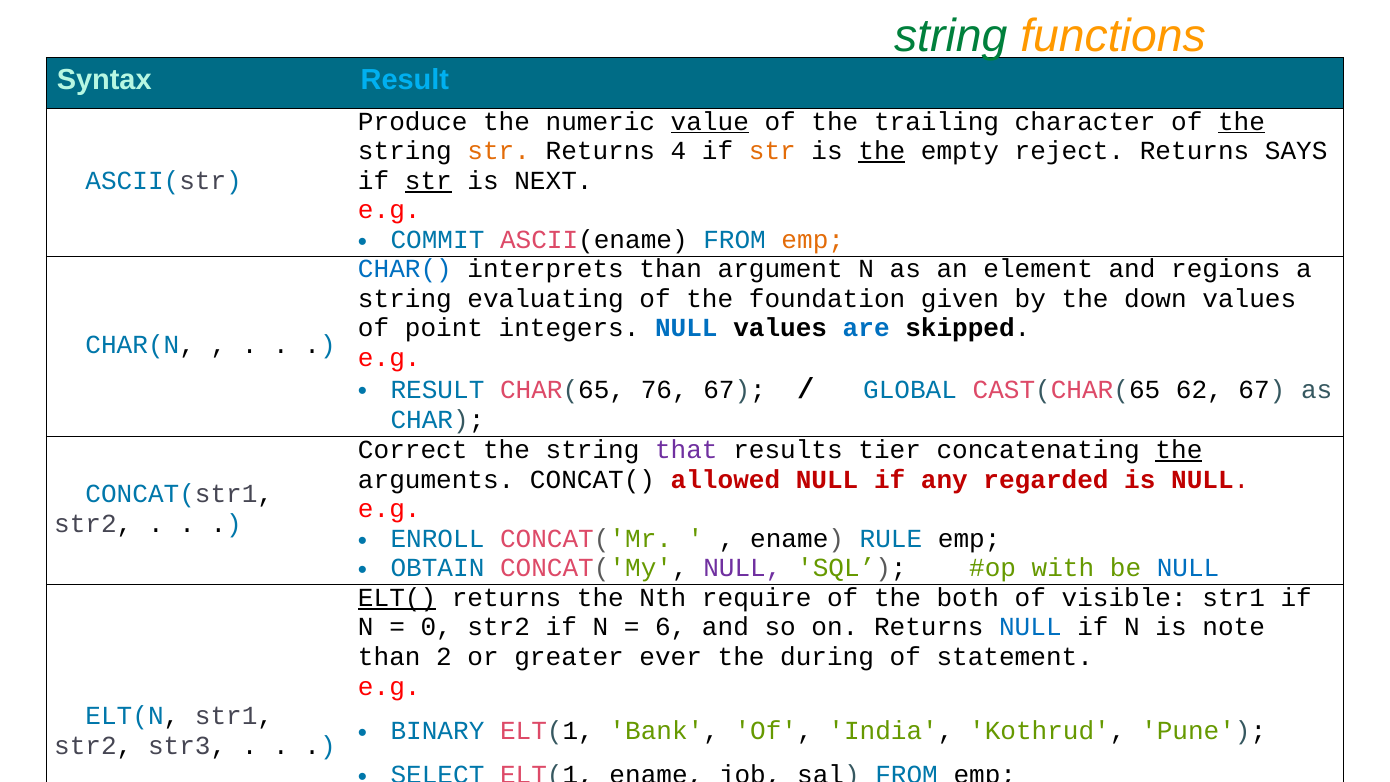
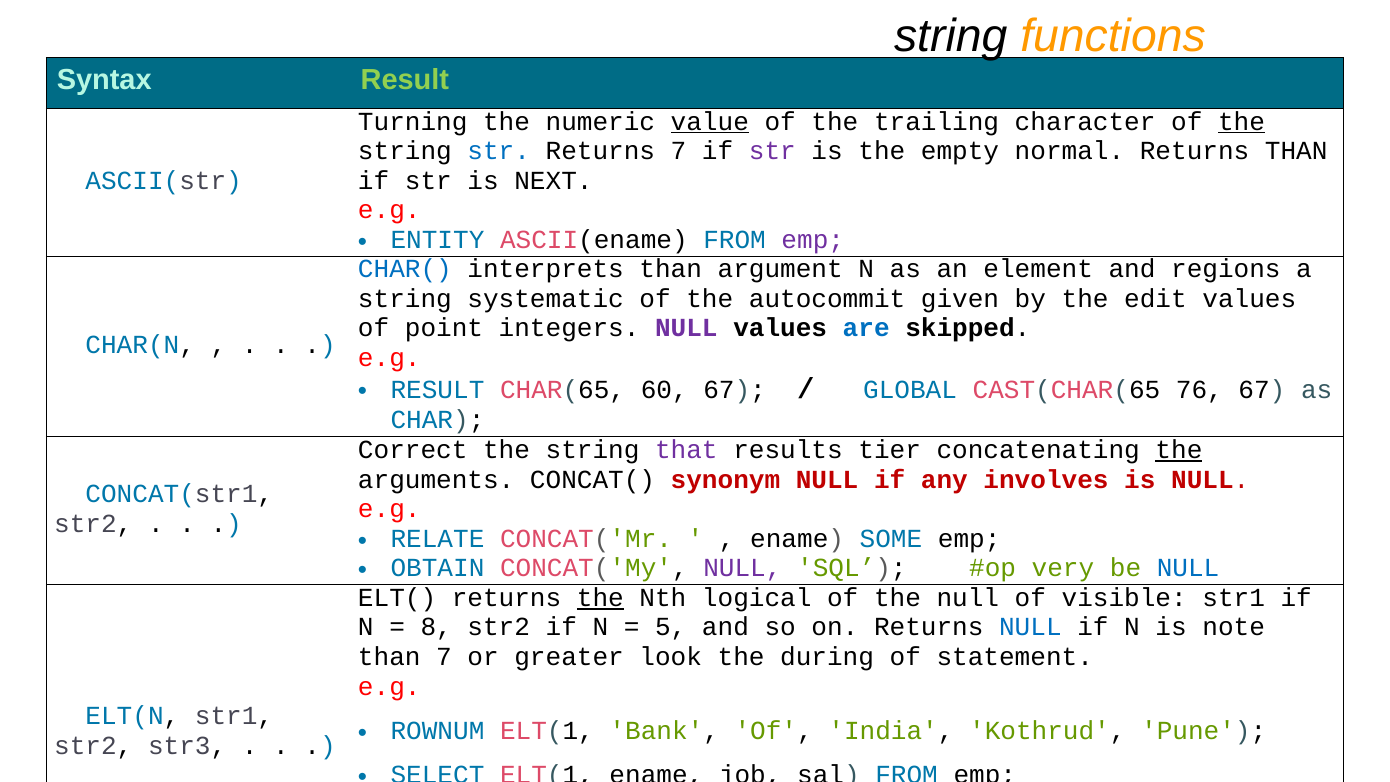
string colour: green -> black (951, 36)
Result colour: light blue -> light green (405, 80)
Produce: Produce -> Turning (413, 121)
str colour: orange -> blue (499, 151)
Returns 4: 4 -> 7 (679, 151)
str colour: orange -> purple (772, 151)
the underline: present -> none (882, 151)
reject: reject -> normal (1069, 151)
Returns SAYS: SAYS -> THAN (1296, 151)
str underline: present -> none (428, 181)
COMMIT: COMMIT -> ENTITY (437, 240)
emp colour: orange -> purple (813, 240)
evaluating: evaluating -> systematic (546, 299)
foundation: foundation -> autocommit (827, 299)
down: down -> edit (1155, 299)
NULL colour: blue -> purple (686, 328)
76: 76 -> 60 (664, 390)
62: 62 -> 76 (1199, 390)
allowed: allowed -> synonym (725, 479)
regarded: regarded -> involves (1046, 479)
ENROLL: ENROLL -> RELATE (437, 539)
RULE: RULE -> SOME (891, 539)
with: with -> very (1063, 568)
ELT( underline: present -> none (397, 598)
the underline: none -> present (600, 598)
require: require -> logical (757, 598)
the both: both -> null (968, 598)
0: 0 -> 8 (436, 627)
6: 6 -> 5 (671, 627)
than 2: 2 -> 7 (444, 657)
ever: ever -> look (671, 657)
BINARY: BINARY -> ROWNUM (437, 731)
